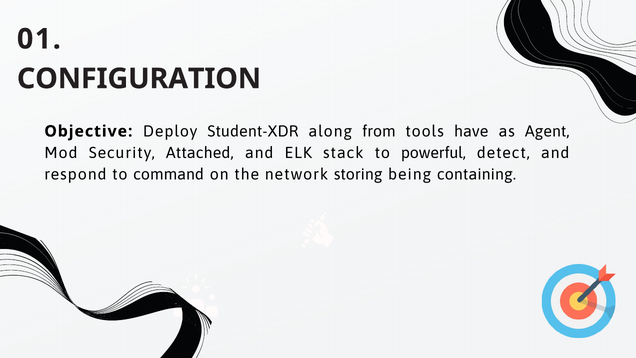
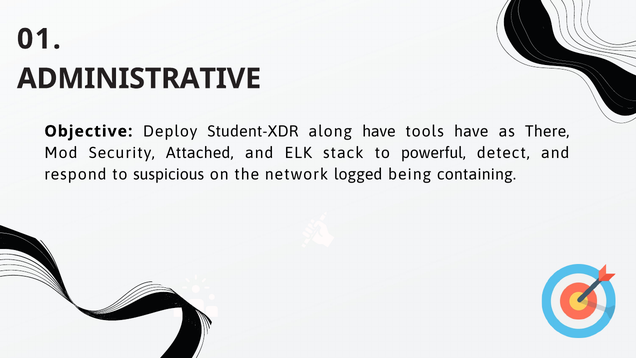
CONFIGURATION: CONFIGURATION -> ADMINISTRATIVE (139, 79)
along from: from -> have (379, 131)
Agent: Agent -> There (547, 131)
command: command -> suspicious (169, 174)
storing: storing -> logged (358, 174)
